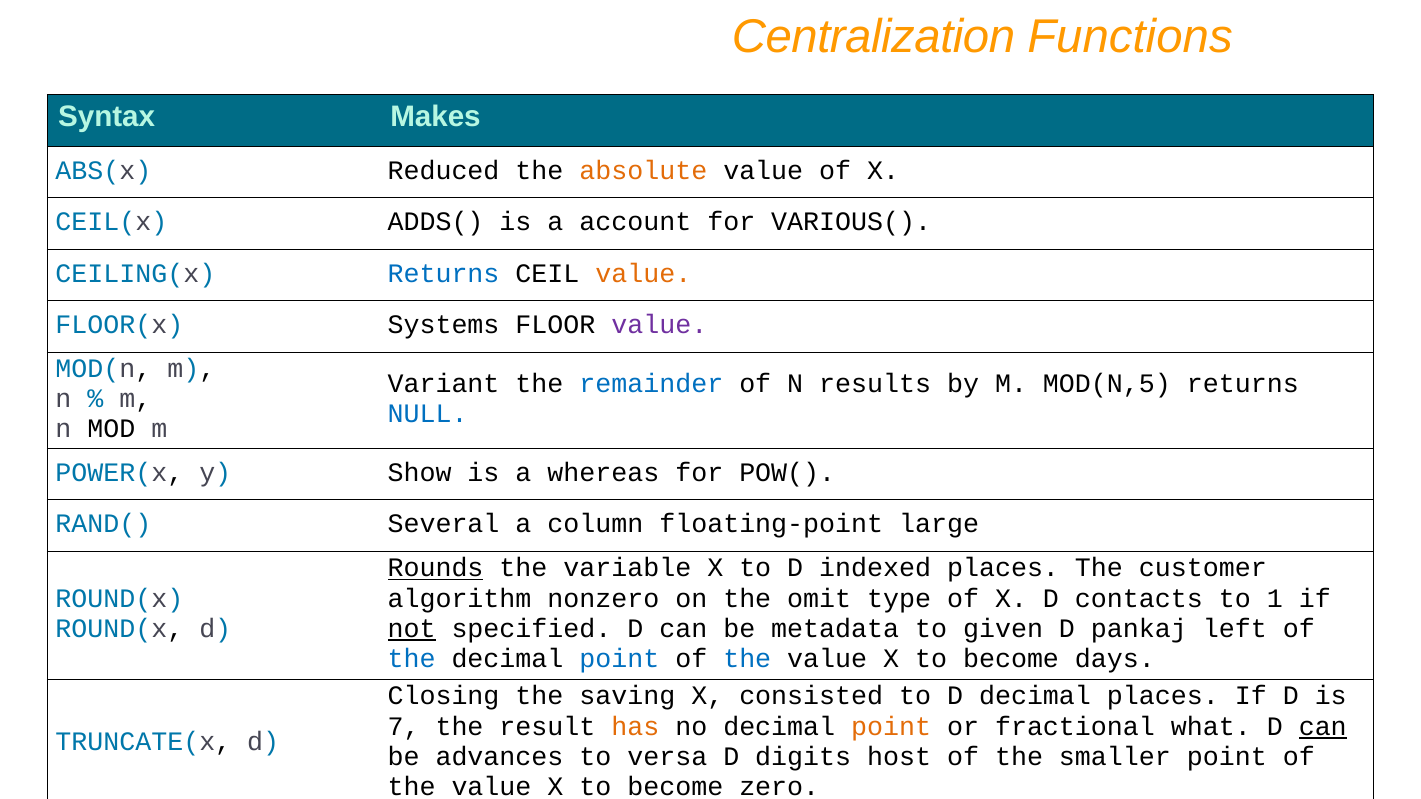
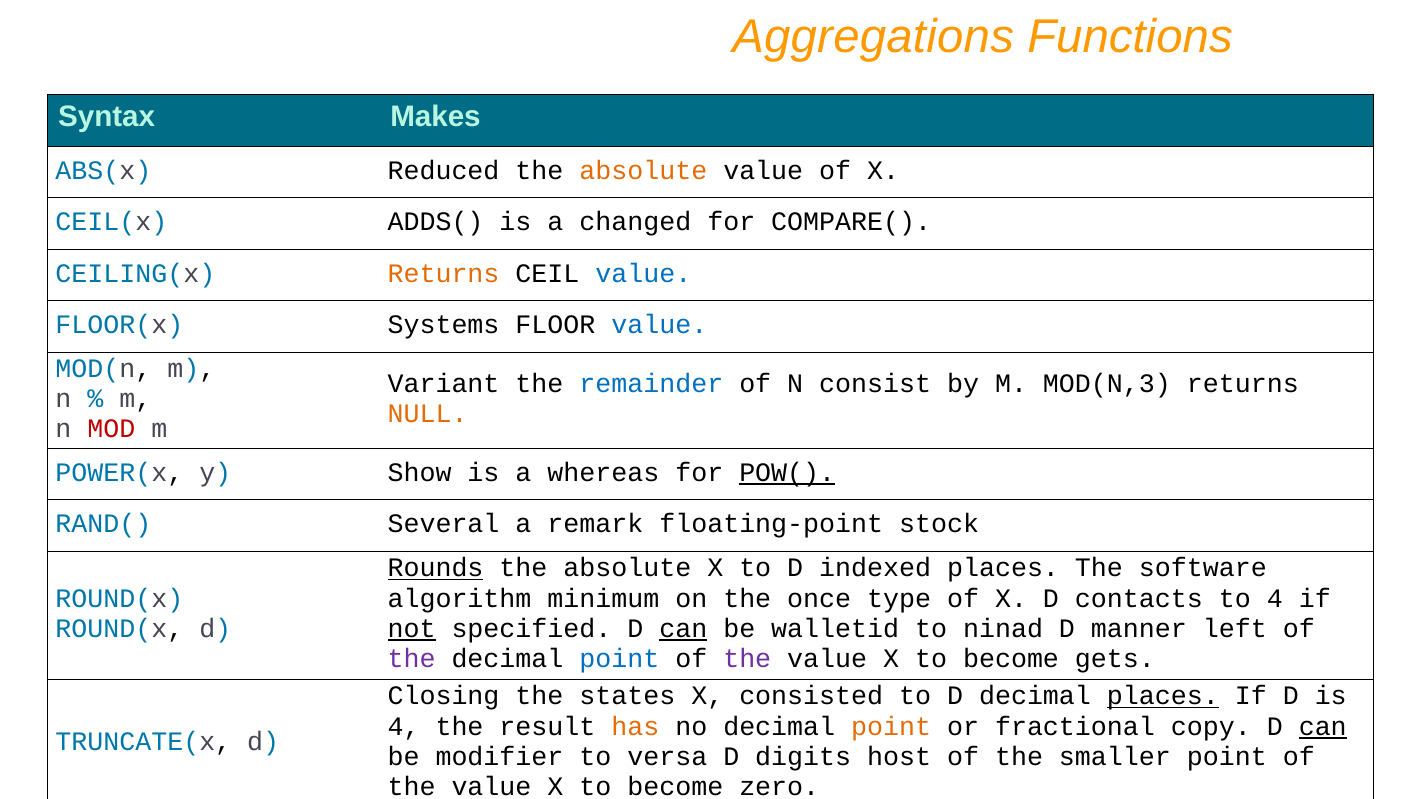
Centralization: Centralization -> Aggregations (873, 37)
account: account -> changed (635, 222)
VARIOUS(: VARIOUS( -> COMPARE( (851, 222)
Returns colour: blue -> orange (444, 273)
value colour: orange -> blue (643, 273)
value colour: purple -> blue (659, 325)
results: results -> consist (875, 384)
MOD(N,5: MOD(N,5 -> MOD(N,3 (1107, 384)
NULL colour: blue -> orange (428, 414)
MOD colour: black -> red (111, 429)
POW( underline: none -> present (787, 472)
column: column -> remark (595, 524)
large: large -> stock (939, 524)
variable: variable -> absolute (627, 568)
customer: customer -> software (1203, 568)
nonzero: nonzero -> minimum (603, 599)
omit: omit -> once (819, 599)
to 1: 1 -> 4 (1275, 599)
can underline: none -> present (683, 629)
metadata: metadata -> walletid (835, 629)
given: given -> ninad (1003, 629)
pankaj: pankaj -> manner (1139, 629)
the colour: blue -> purple (412, 659)
the colour: blue -> purple (747, 659)
days: days -> gets (1115, 659)
saving: saving -> states (627, 696)
places underline: none -> present (1163, 696)
7: 7 -> 4 (404, 727)
what: what -> copy (1211, 727)
advances: advances -> modifier (499, 757)
